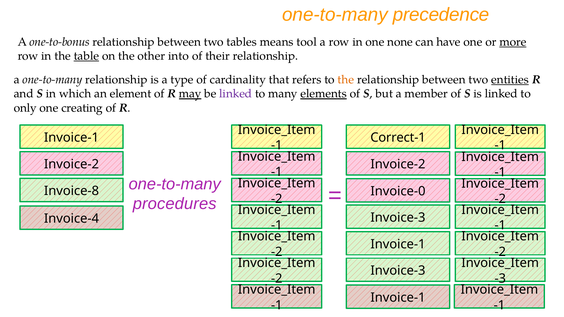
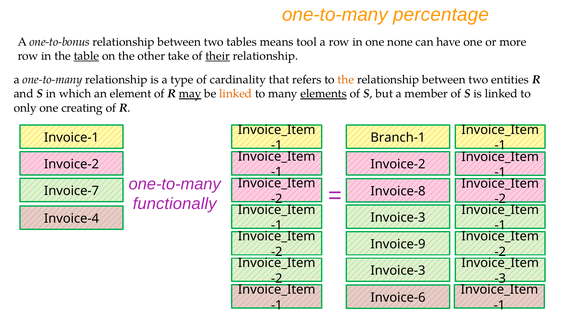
precedence: precedence -> percentage (441, 15)
more underline: present -> none (513, 42)
into: into -> take (179, 56)
their underline: none -> present (218, 56)
entities underline: present -> none (510, 80)
linked colour: purple -> orange (236, 94)
Correct-1: Correct-1 -> Branch-1 (398, 138)
Invoice-8: Invoice-8 -> Invoice-7 (71, 191)
Invoice-0: Invoice-0 -> Invoice-8 (398, 191)
procedures: procedures -> functionally (175, 204)
Invoice-1: Invoice-1 -> Invoice-9 (398, 244)
Invoice-1: Invoice-1 -> Invoice-6 (398, 298)
